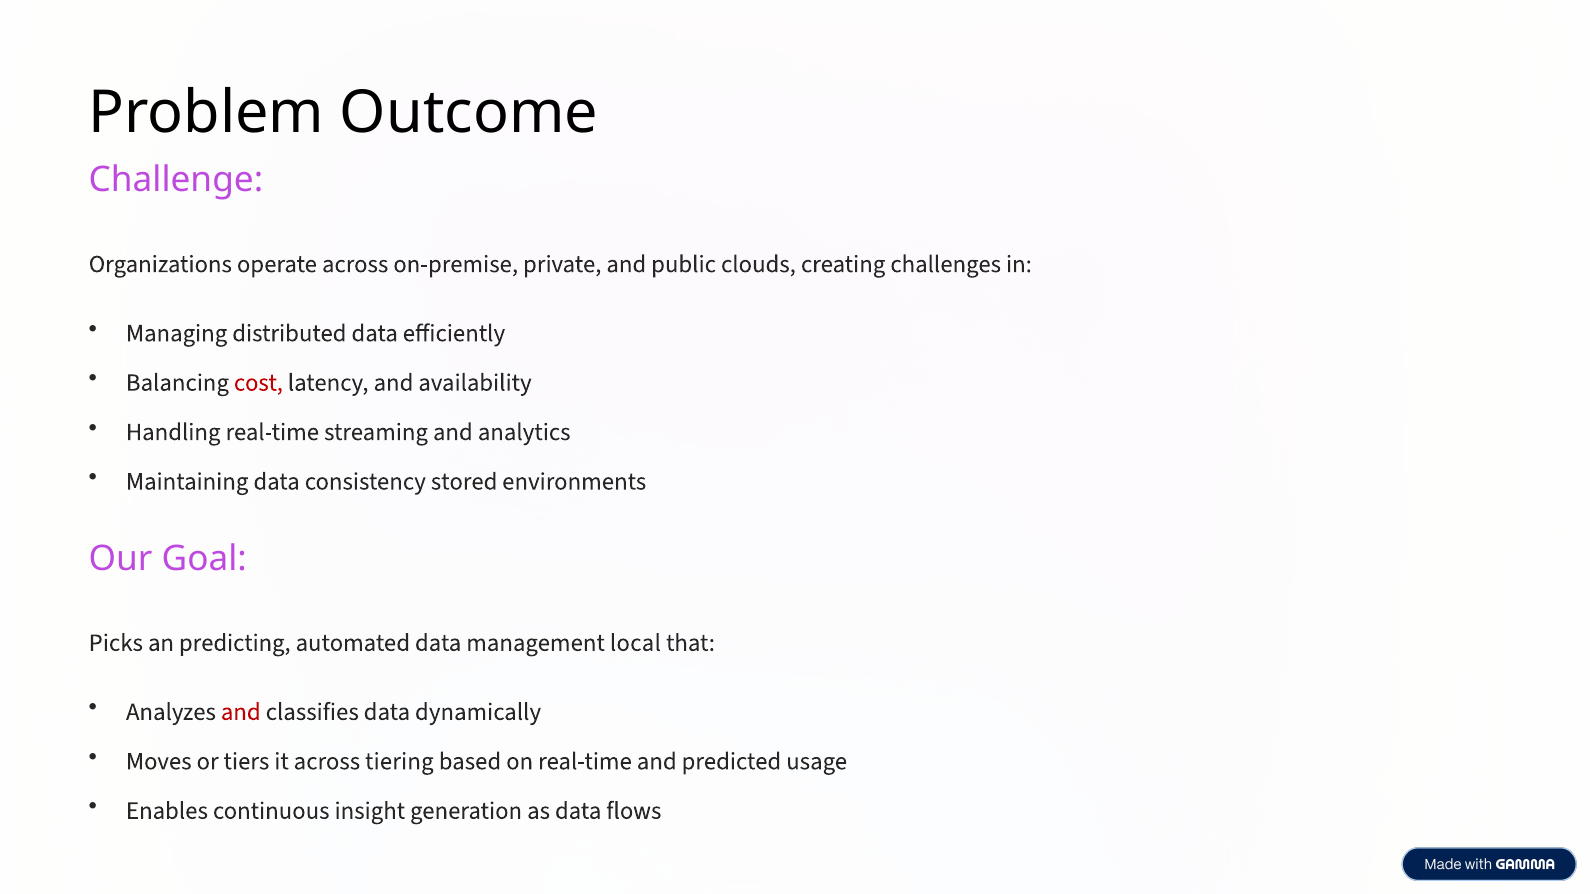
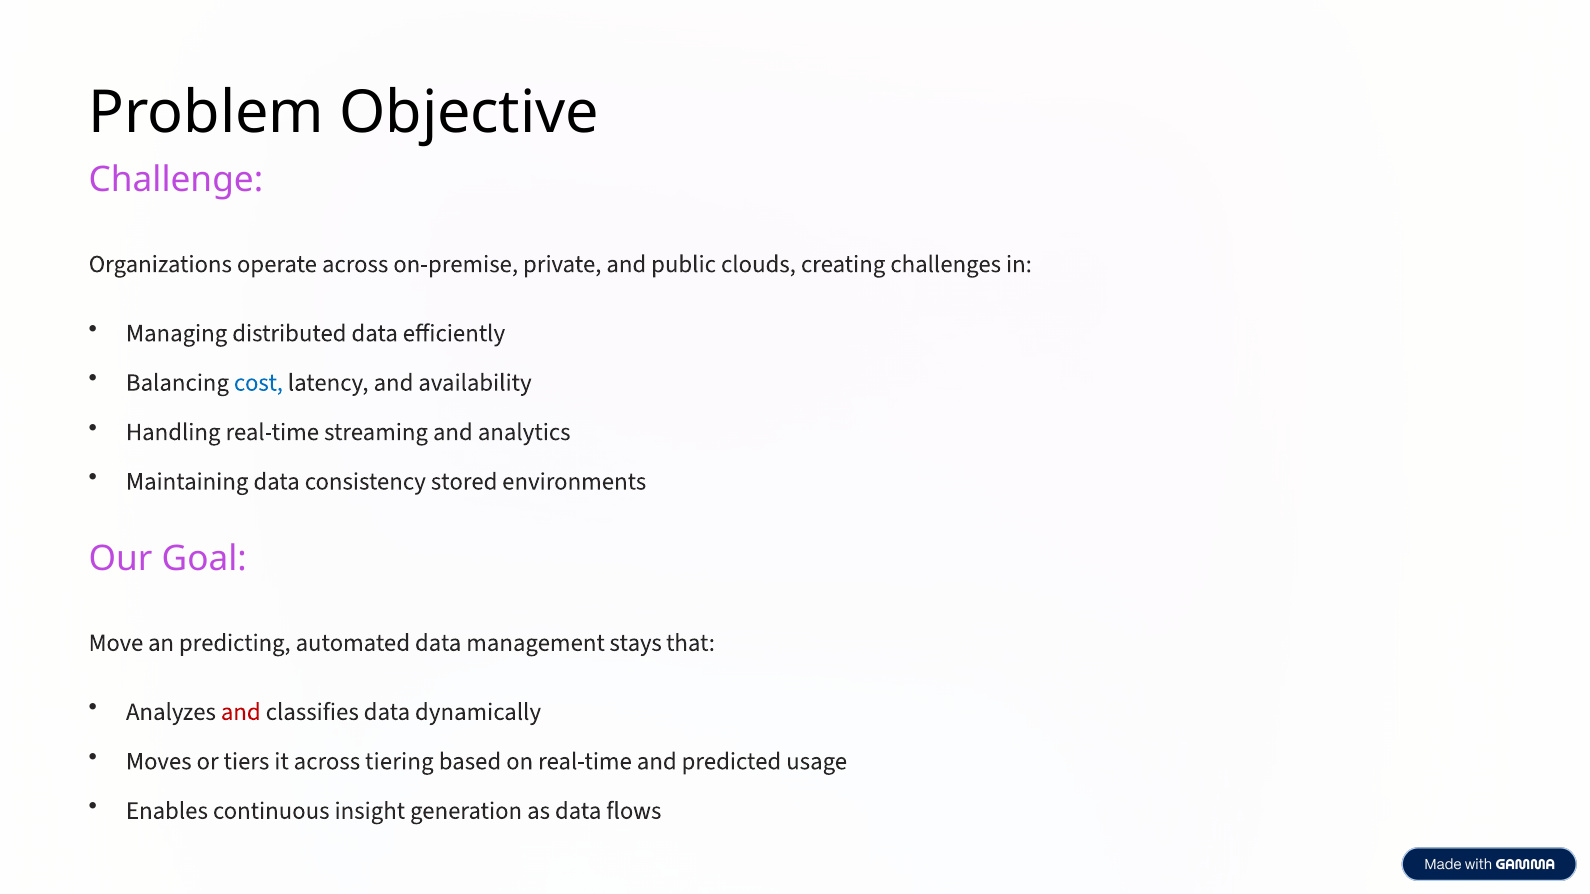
Outcome: Outcome -> Objective (469, 113)
cost colour: red -> blue (258, 383)
Picks: Picks -> Move (116, 643)
local: local -> stays (636, 643)
